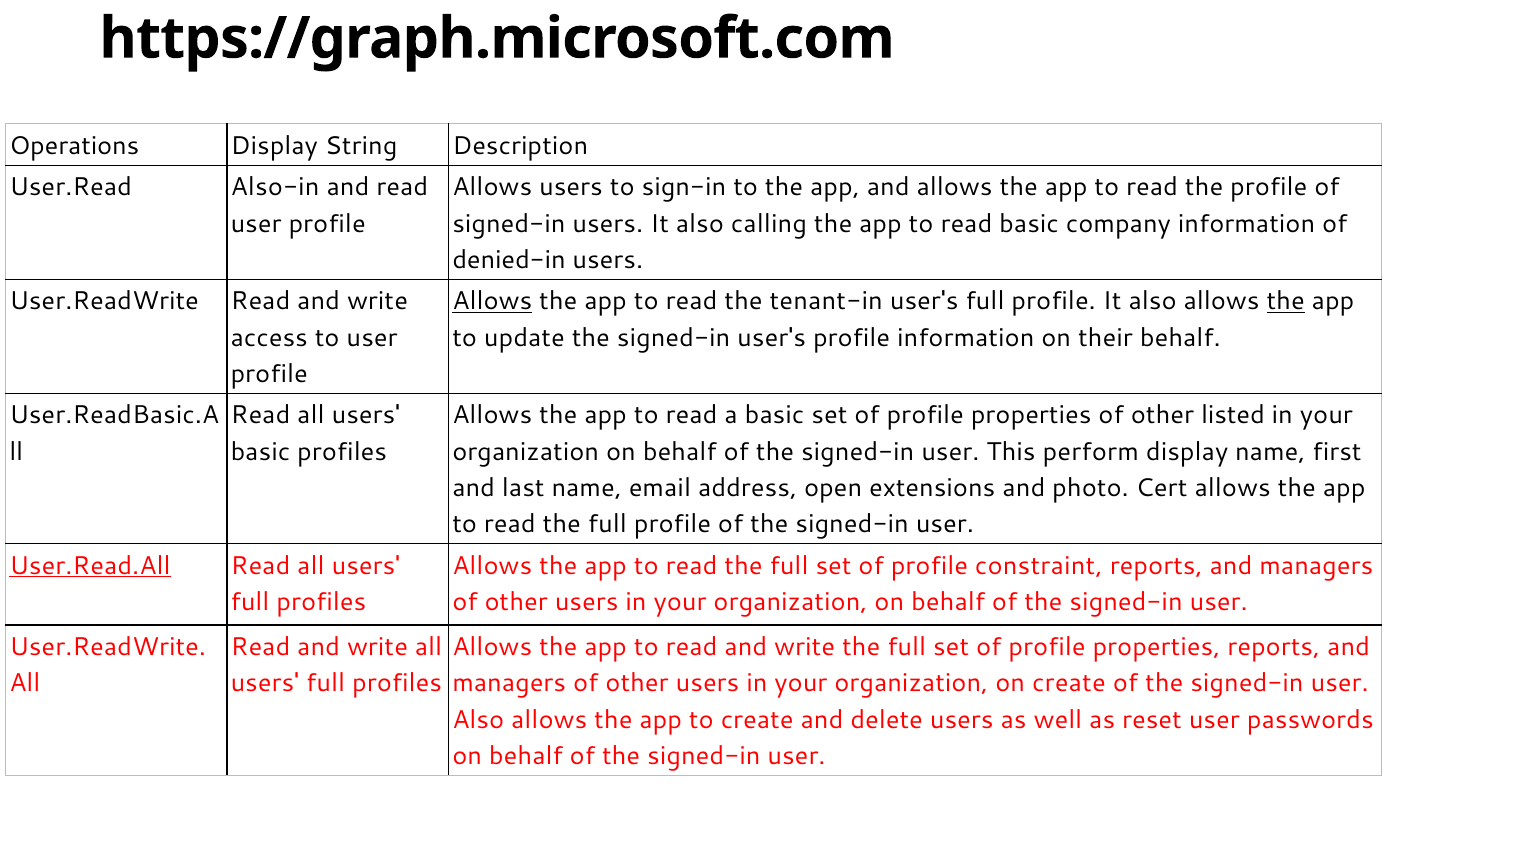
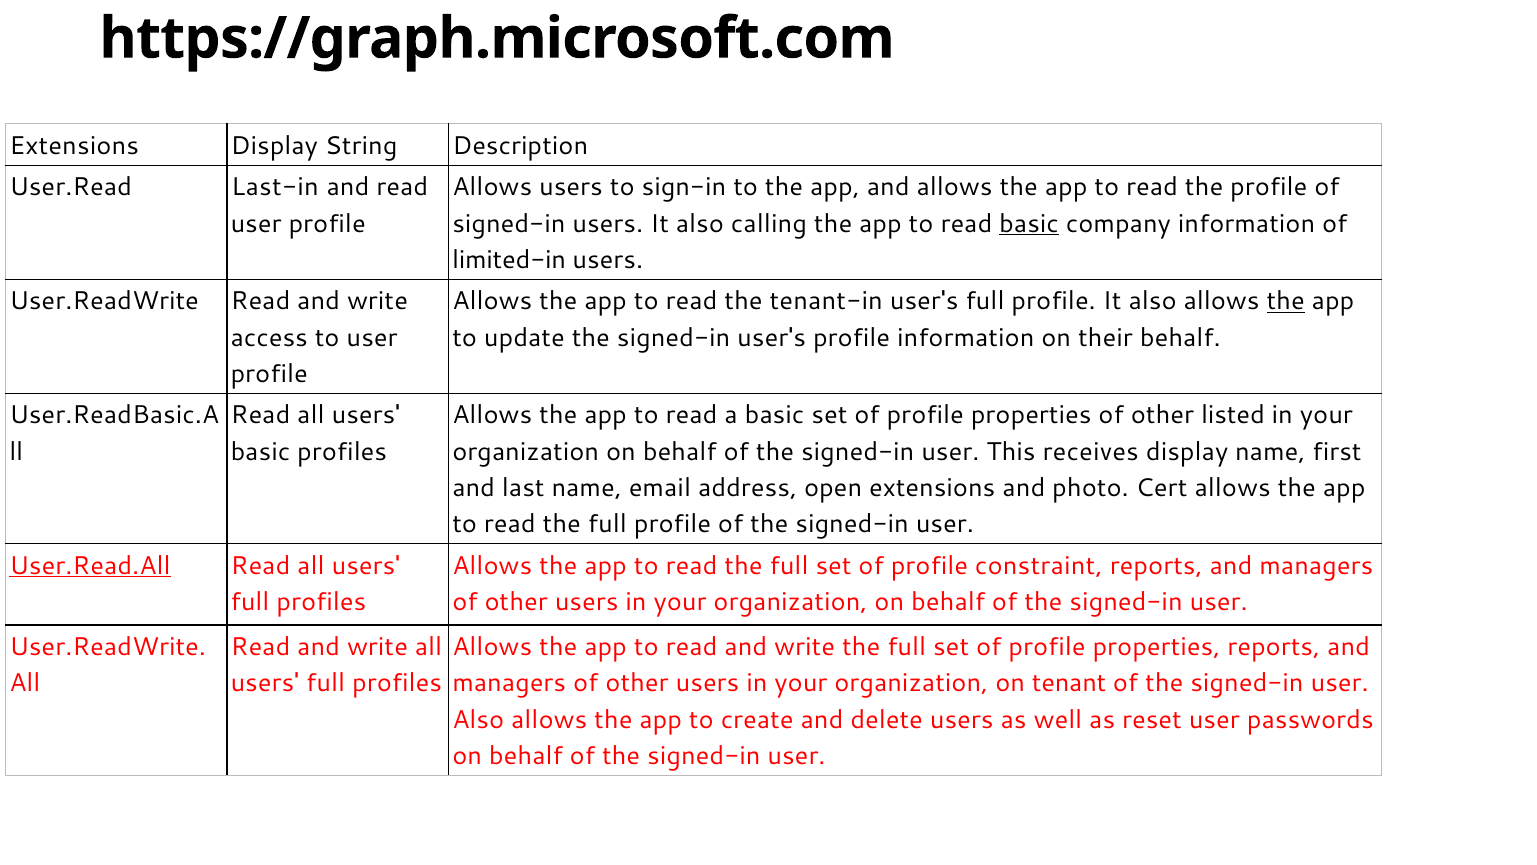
Operations: Operations -> Extensions (74, 146)
Also-in: Also-in -> Last-in (275, 187)
basic underline: none -> present (1029, 223)
denied-in: denied-in -> limited-in (509, 260)
Allows underline: present -> none (492, 301)
perform: perform -> receives (1091, 451)
on create: create -> tenant (1069, 683)
